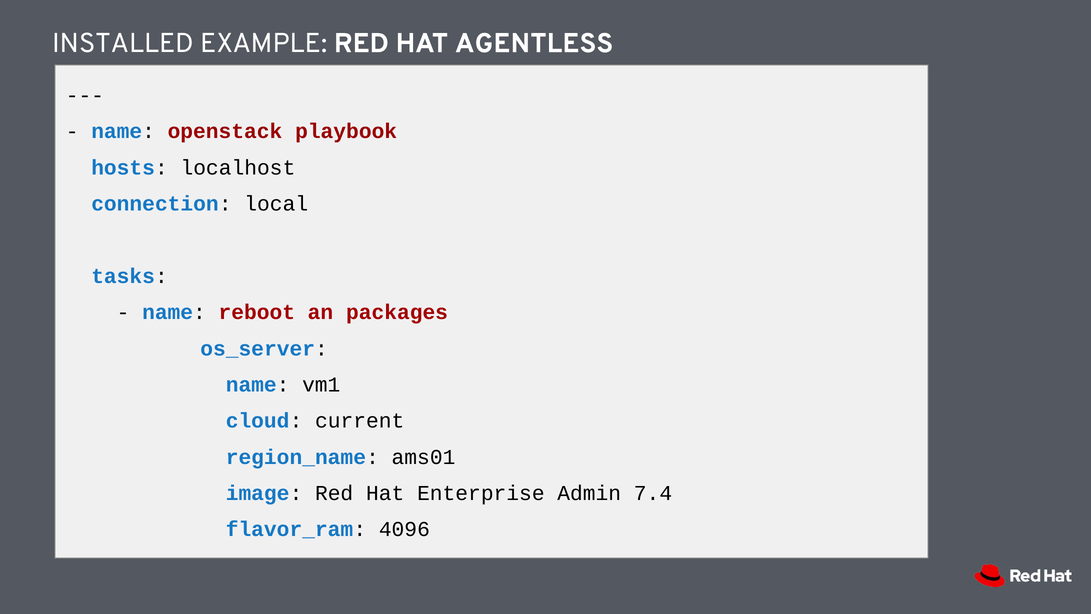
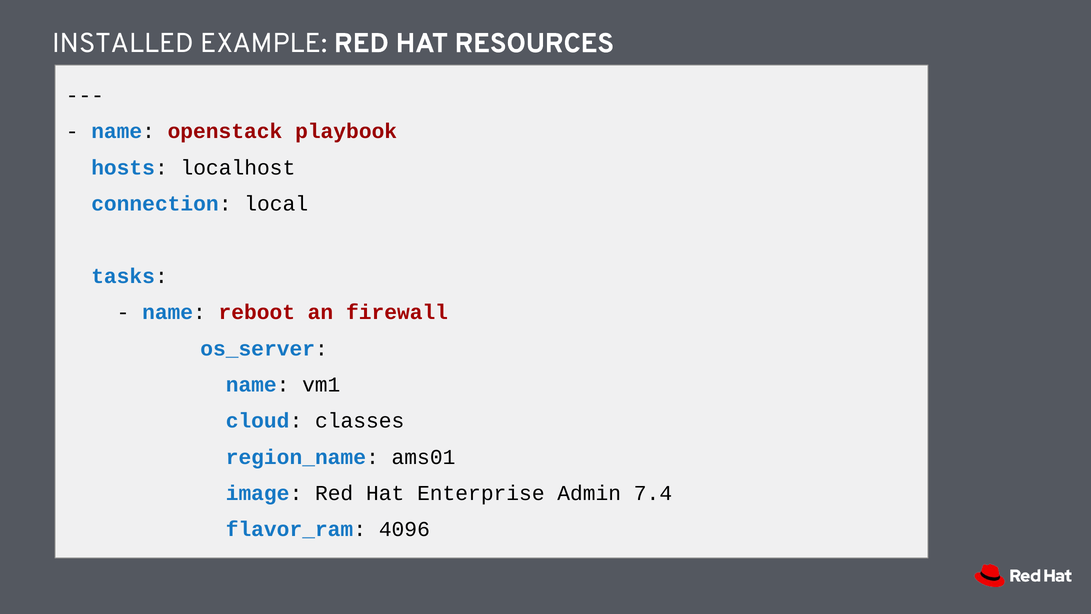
AGENTLESS: AGENTLESS -> RESOURCES (534, 43)
packages: packages -> firewall (397, 312)
current: current -> classes (360, 421)
